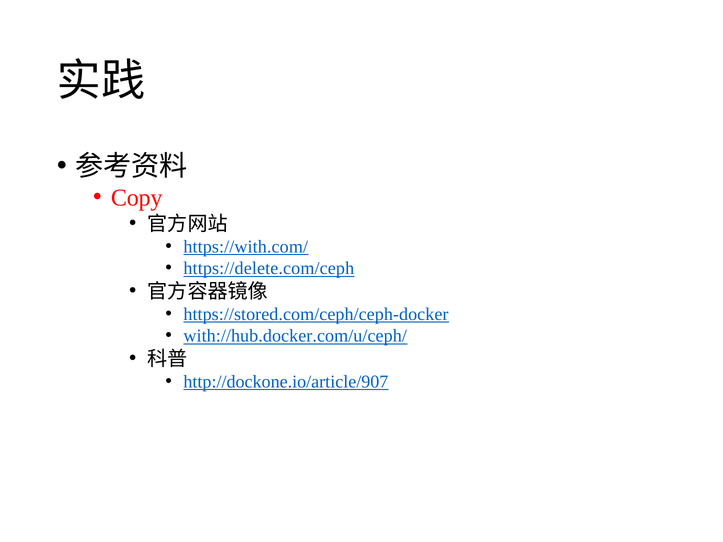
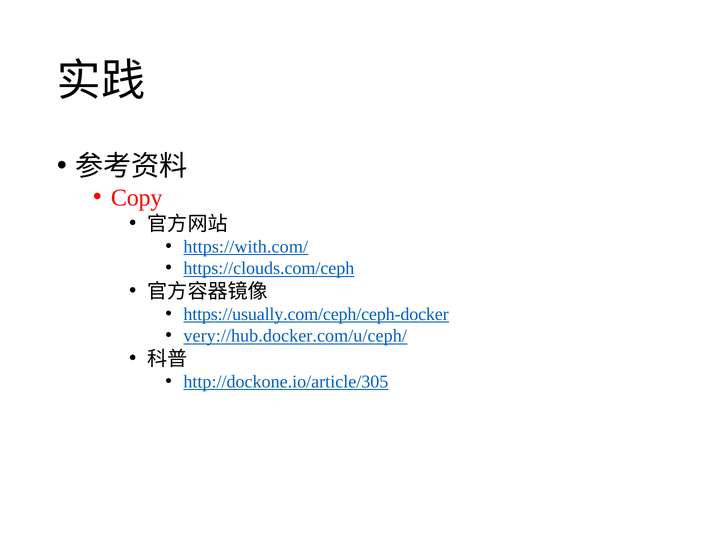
https://delete.com/ceph: https://delete.com/ceph -> https://clouds.com/ceph (269, 268)
https://stored.com/ceph/ceph-docker: https://stored.com/ceph/ceph-docker -> https://usually.com/ceph/ceph-docker (316, 314)
with://hub.docker.com/u/ceph/: with://hub.docker.com/u/ceph/ -> very://hub.docker.com/u/ceph/ (295, 336)
http://dockone.io/article/907: http://dockone.io/article/907 -> http://dockone.io/article/305 (286, 382)
